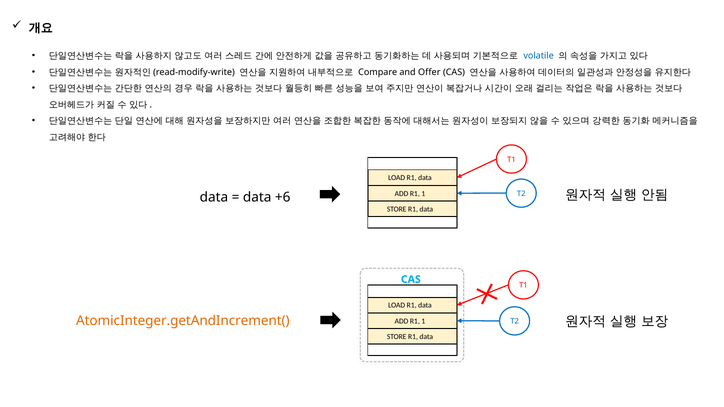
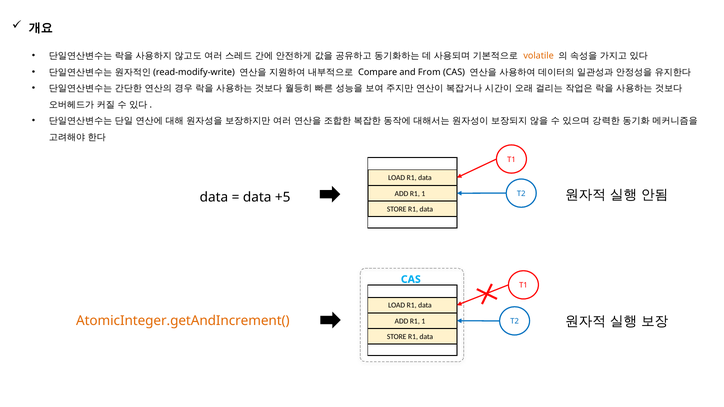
volatile colour: blue -> orange (539, 56)
Offer: Offer -> From (429, 72)
+6: +6 -> +5 (283, 197)
